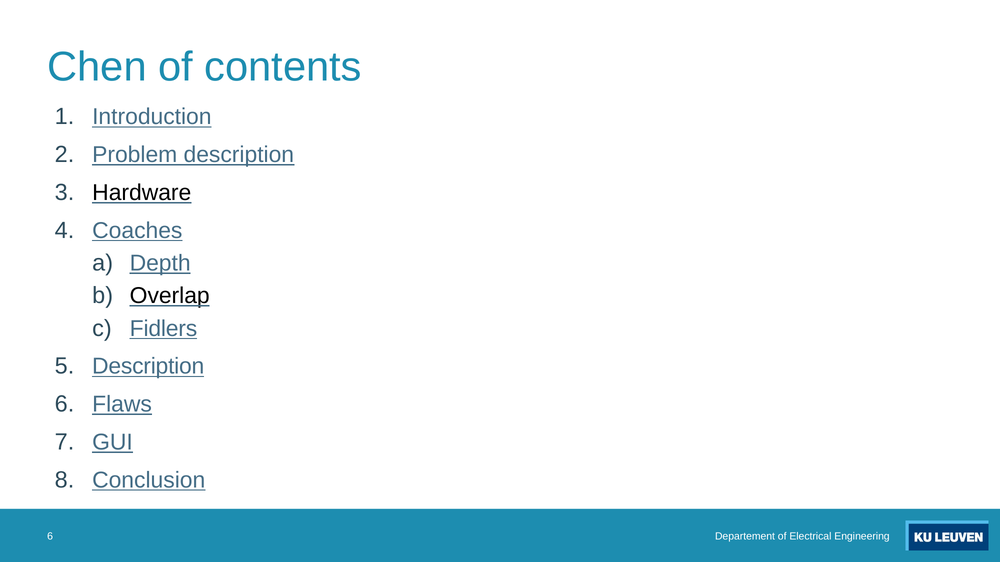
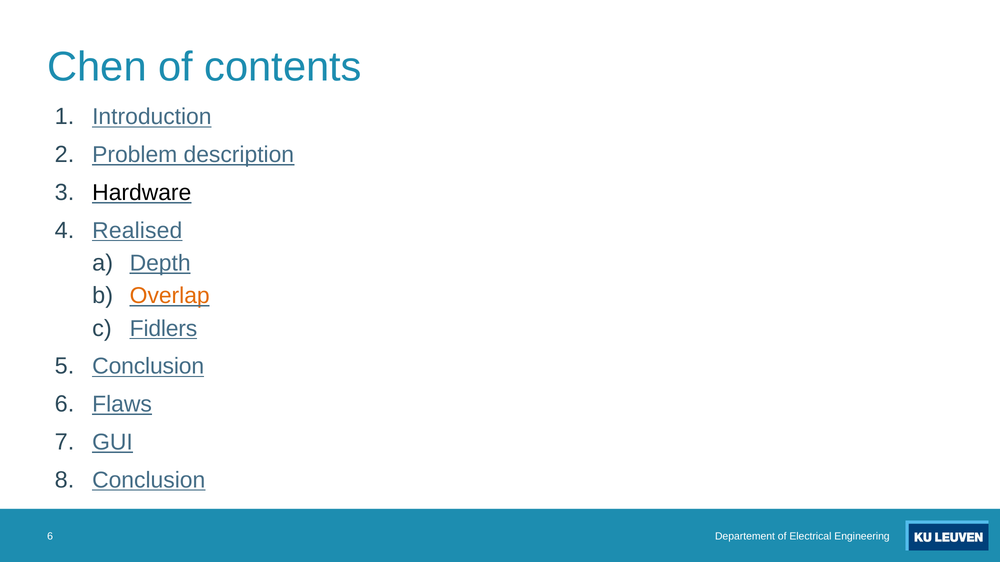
Coaches: Coaches -> Realised (137, 231)
Overlap colour: black -> orange (170, 296)
Description: Description -> Conclusion (148, 367)
